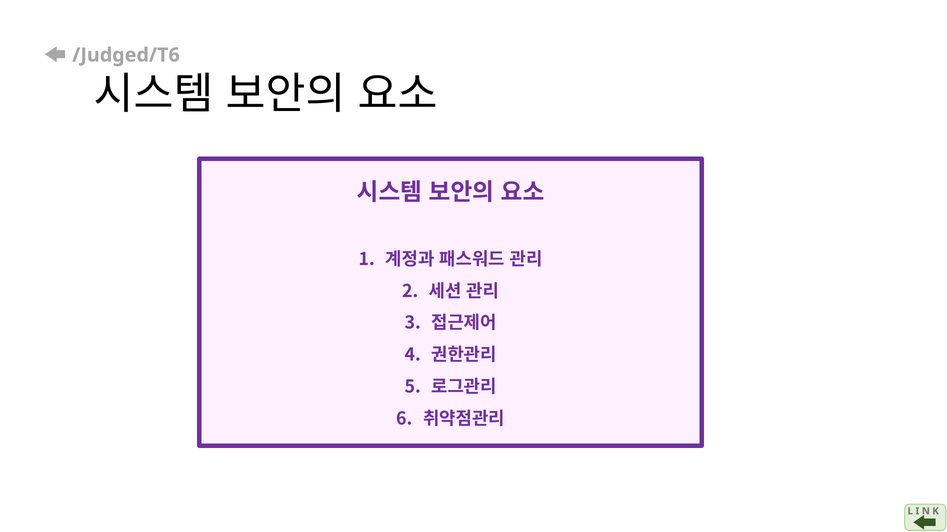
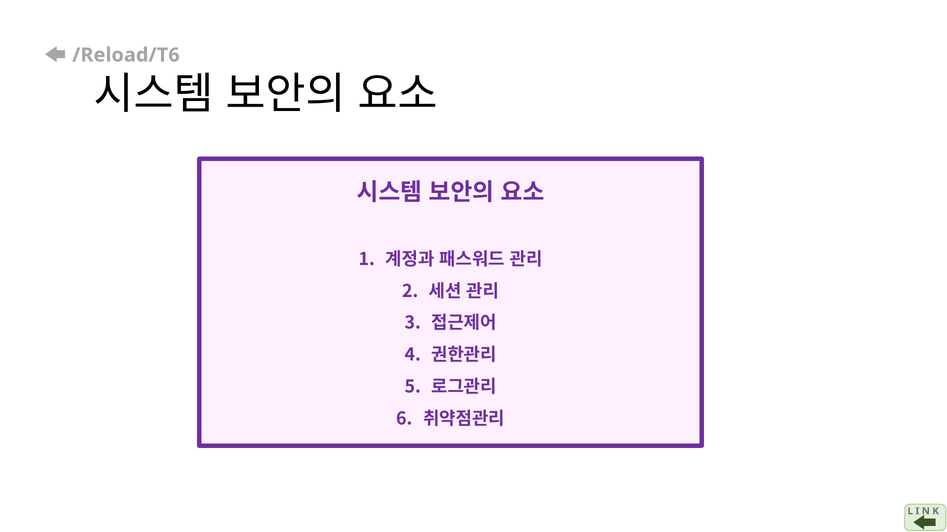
/Judged/T6: /Judged/T6 -> /Reload/T6 (126, 55)
